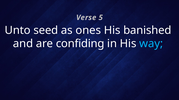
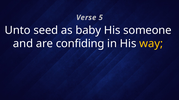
ones: ones -> baby (88, 30)
banished: banished -> someone (147, 30)
way colour: light blue -> yellow (151, 44)
